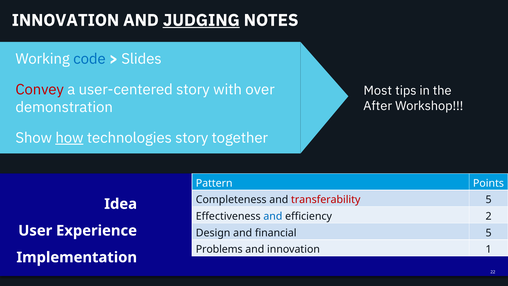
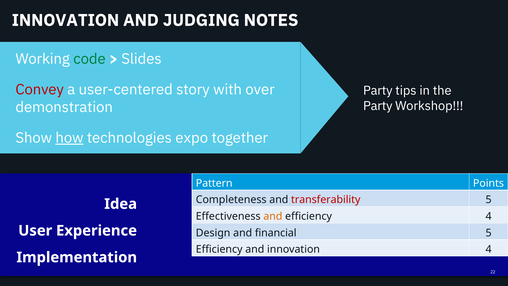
JUDGING underline: present -> none (201, 20)
code colour: blue -> green (89, 59)
Most: Most -> Party (378, 91)
After: After -> Party (378, 106)
technologies story: story -> expo (192, 138)
and colour: blue -> orange (273, 216)
efficiency 2: 2 -> 4 (489, 216)
Problems: Problems -> Efficiency (219, 249)
innovation 1: 1 -> 4 (489, 249)
